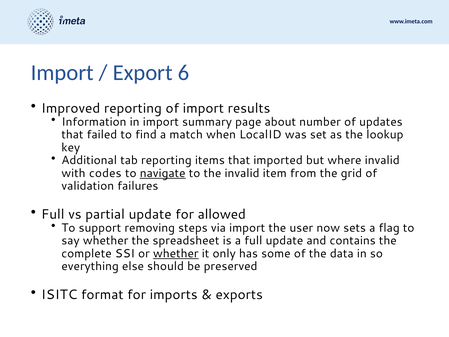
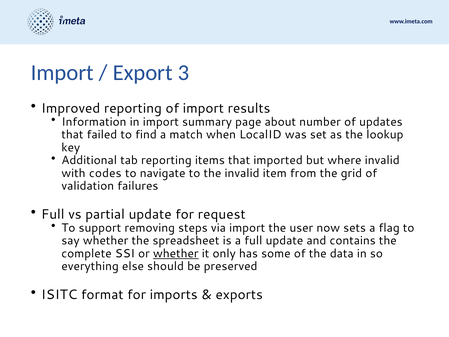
6: 6 -> 3 (184, 73)
navigate underline: present -> none (163, 173)
allowed: allowed -> request (222, 214)
